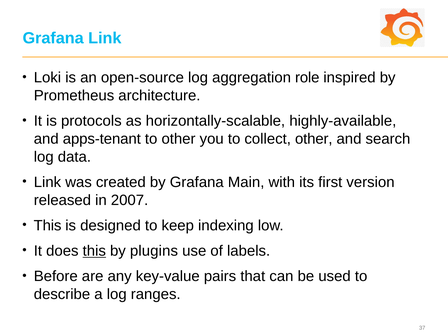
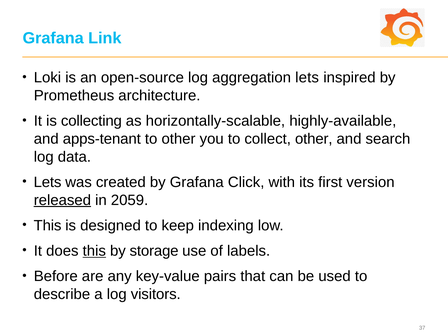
aggregation role: role -> lets (307, 78)
protocols: protocols -> collecting (91, 121)
Link: Link -> Lets (48, 182)
Main: Main -> Click (246, 182)
released underline: none -> present (62, 200)
2007: 2007 -> 2059 (130, 200)
plugins: plugins -> storage (154, 251)
ranges: ranges -> visitors (156, 294)
